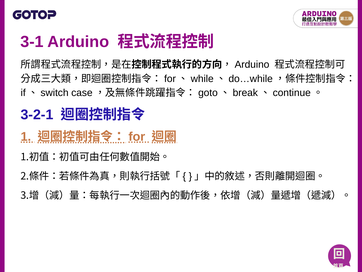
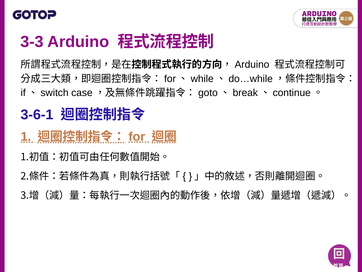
3-1: 3-1 -> 3-3 (32, 42)
3-2-1: 3-2-1 -> 3-6-1 (37, 115)
